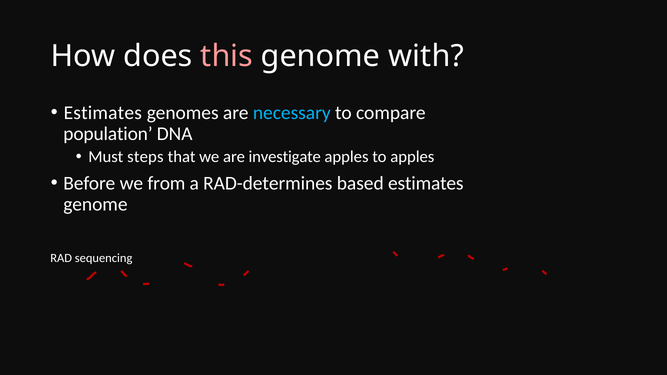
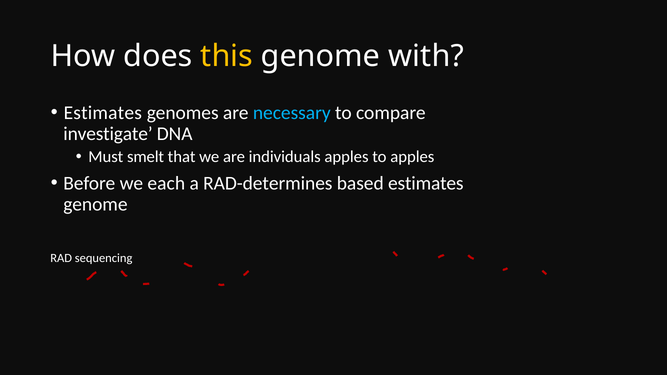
this colour: pink -> yellow (227, 56)
population: population -> investigate (108, 134)
steps: steps -> smelt (146, 157)
investigate: investigate -> individuals (285, 157)
from: from -> each (166, 183)
